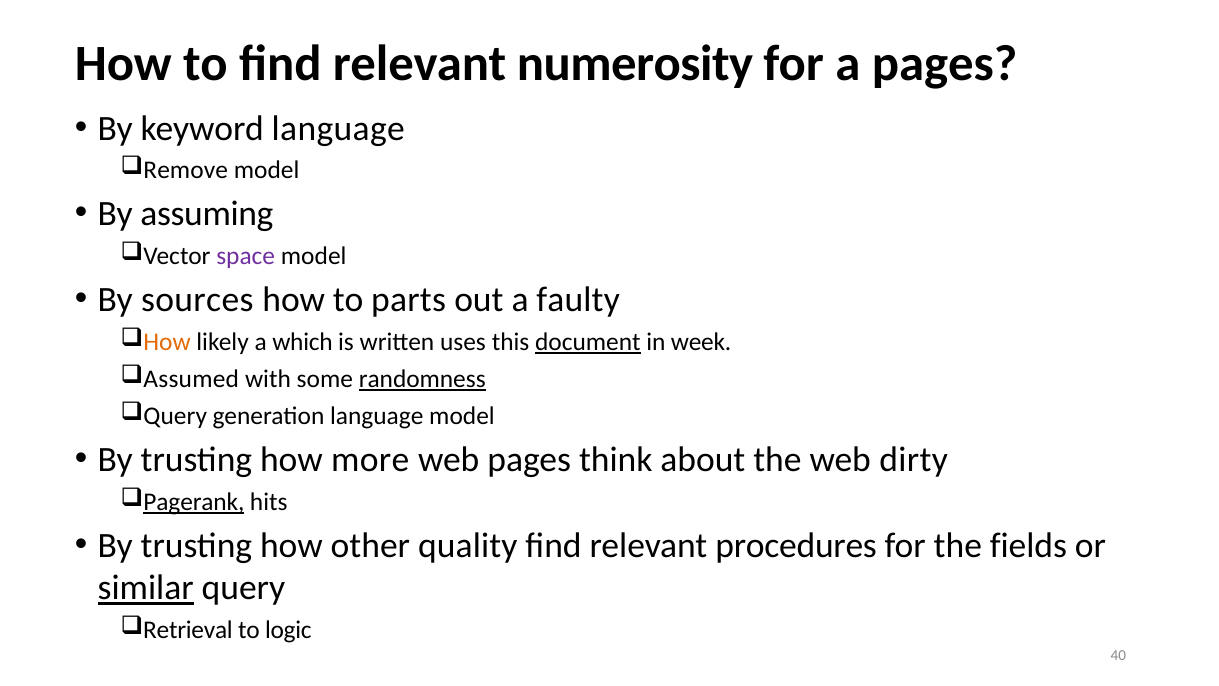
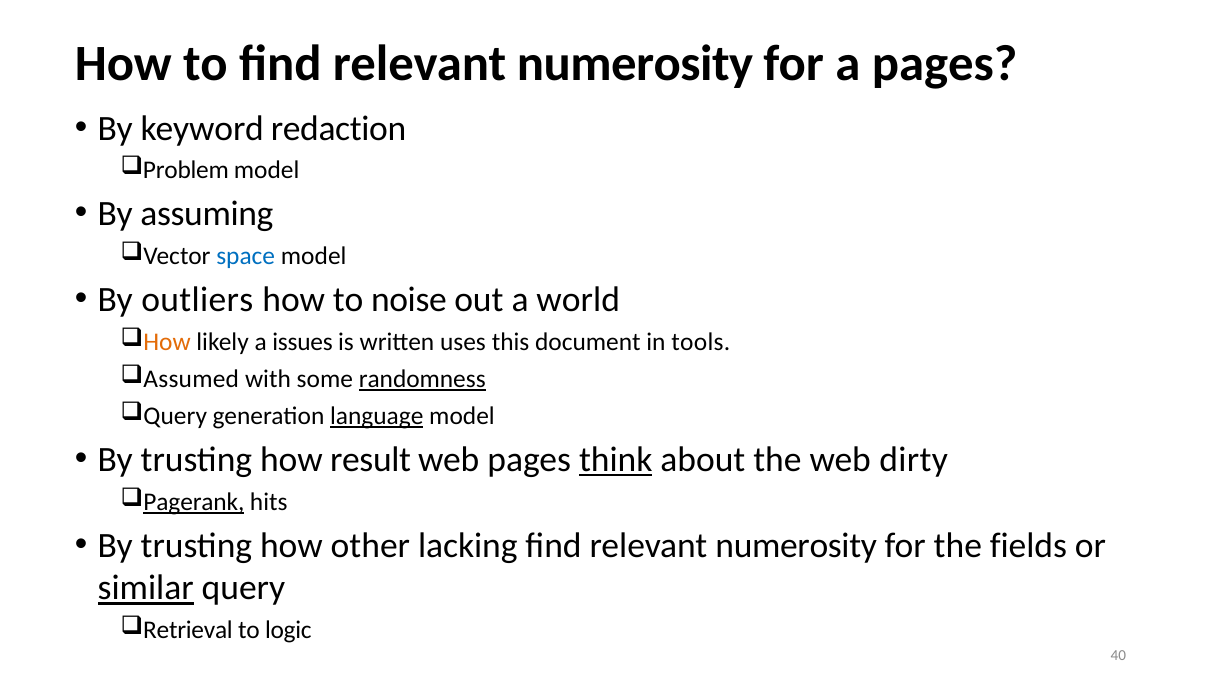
keyword language: language -> redaction (339, 128)
Remove: Remove -> Problem (186, 170)
space colour: purple -> blue (246, 256)
sources: sources -> outliers (197, 300)
parts: parts -> noise (409, 300)
faulty: faulty -> world (578, 300)
which: which -> issues (303, 342)
document underline: present -> none (588, 342)
week: week -> tools (701, 342)
language underline: none -> present (377, 416)
more: more -> result (371, 459)
think underline: none -> present (616, 459)
quality: quality -> lacking (468, 545)
procedures: procedures -> numerosity (796, 545)
